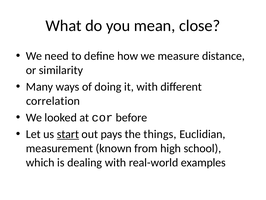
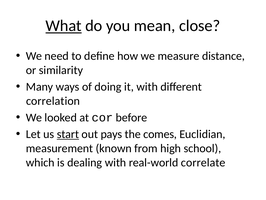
What underline: none -> present (64, 26)
things: things -> comes (160, 134)
examples: examples -> correlate (203, 162)
